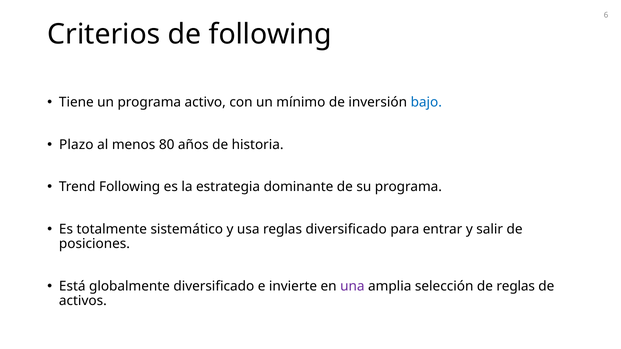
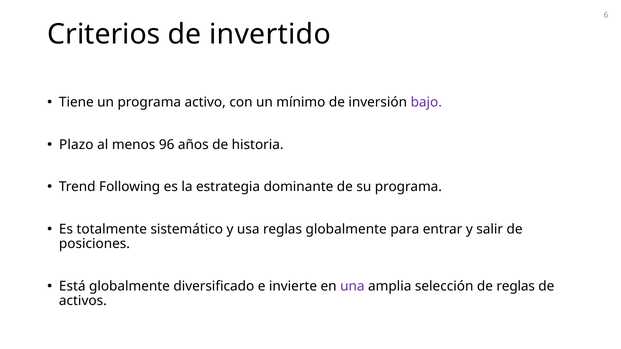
de following: following -> invertido (270, 35)
bajo colour: blue -> purple (426, 103)
80: 80 -> 96 (167, 145)
reglas diversificado: diversificado -> globalmente (346, 229)
